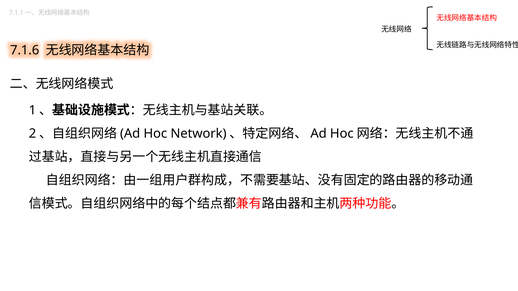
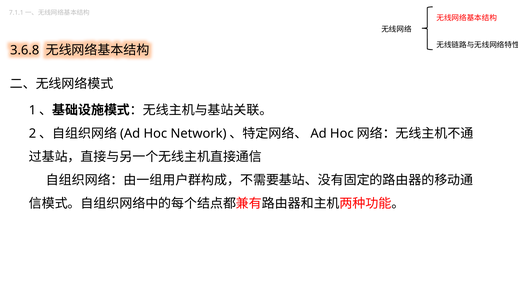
7.1.6: 7.1.6 -> 3.6.8 (25, 50)
